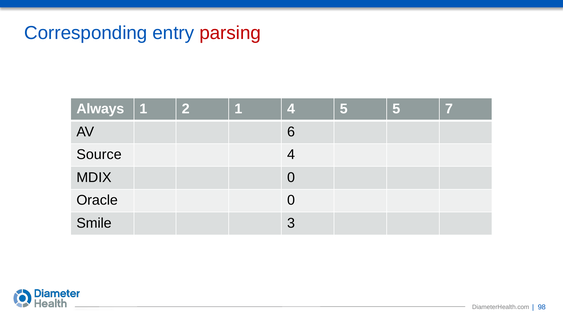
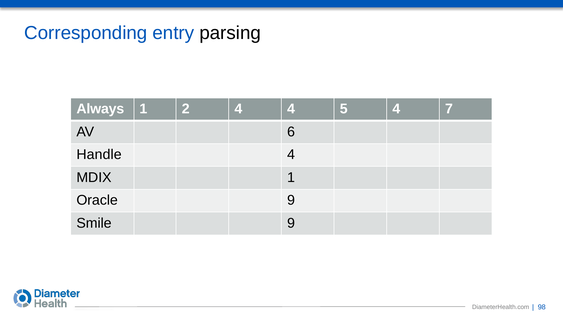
parsing colour: red -> black (230, 33)
2 1: 1 -> 4 (238, 109)
5 5: 5 -> 4 (396, 109)
Source: Source -> Handle (99, 154)
MDIX 0: 0 -> 1 (291, 177)
Oracle 0: 0 -> 9 (291, 200)
Smile 3: 3 -> 9 (291, 223)
